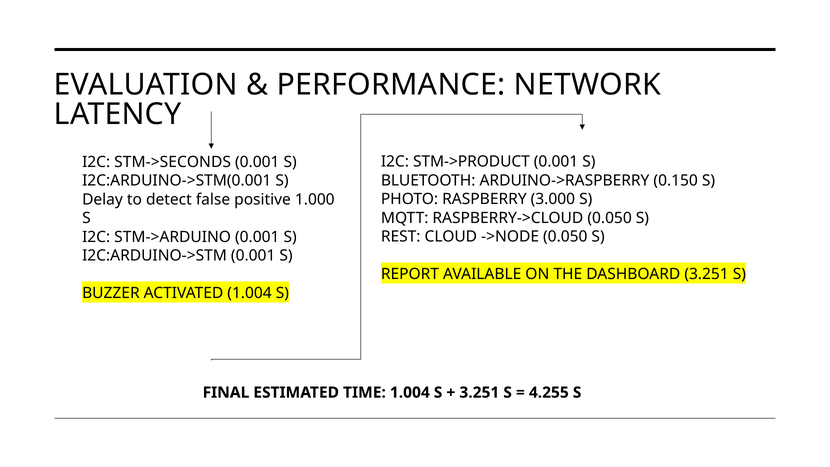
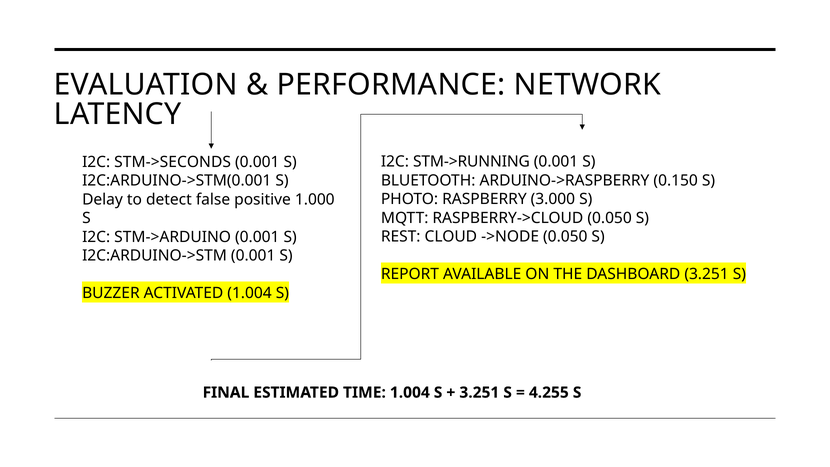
STM->PRODUCT: STM->PRODUCT -> STM->RUNNING (471, 162)
